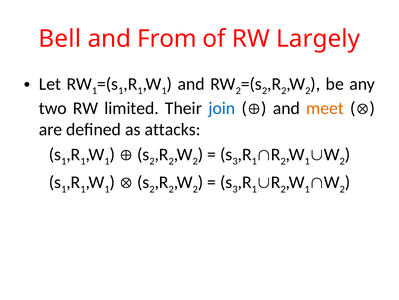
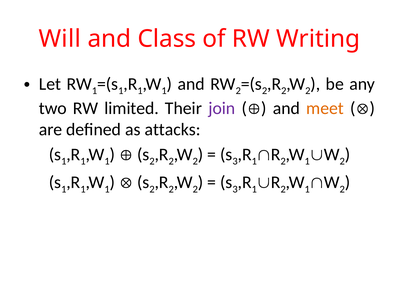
Bell: Bell -> Will (60, 39)
From: From -> Class (167, 39)
Largely: Largely -> Writing (318, 39)
join colour: blue -> purple (222, 108)
